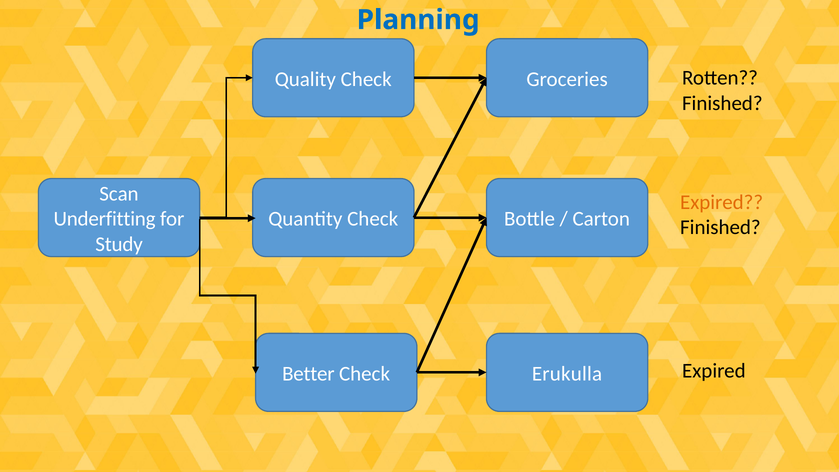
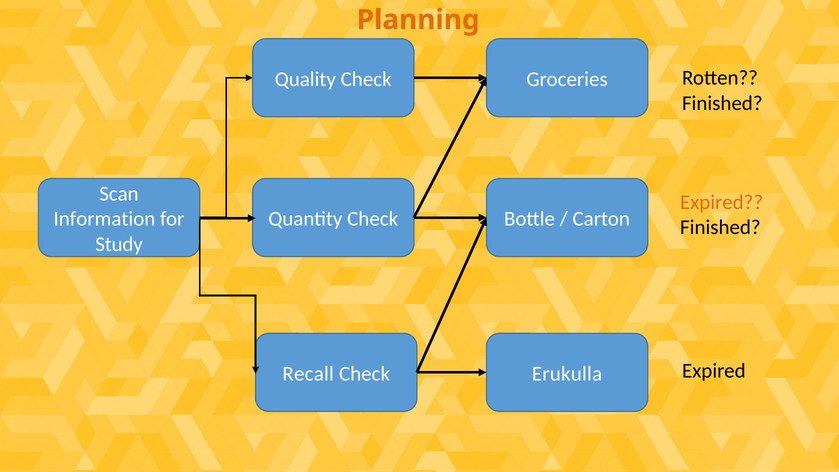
Planning colour: blue -> orange (418, 20)
Underfitting: Underfitting -> Information (104, 219)
Better: Better -> Recall (308, 374)
